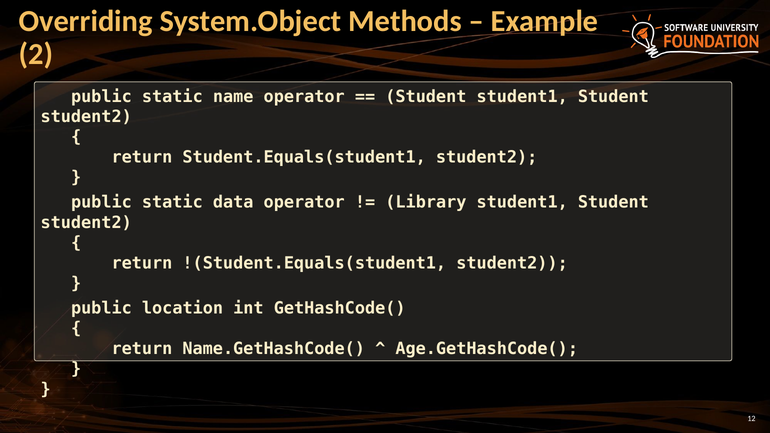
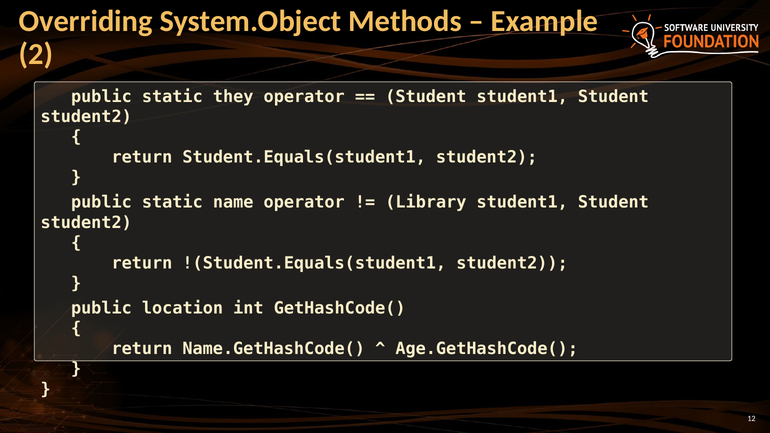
name: name -> they (233, 97)
data: data -> name (233, 202)
